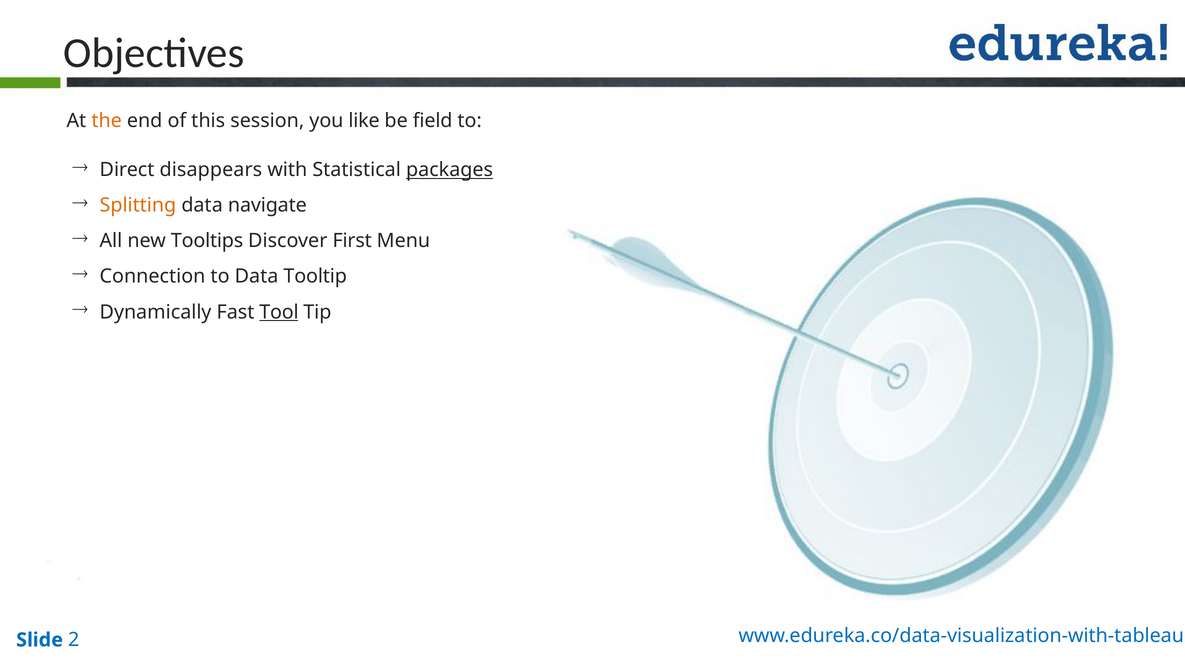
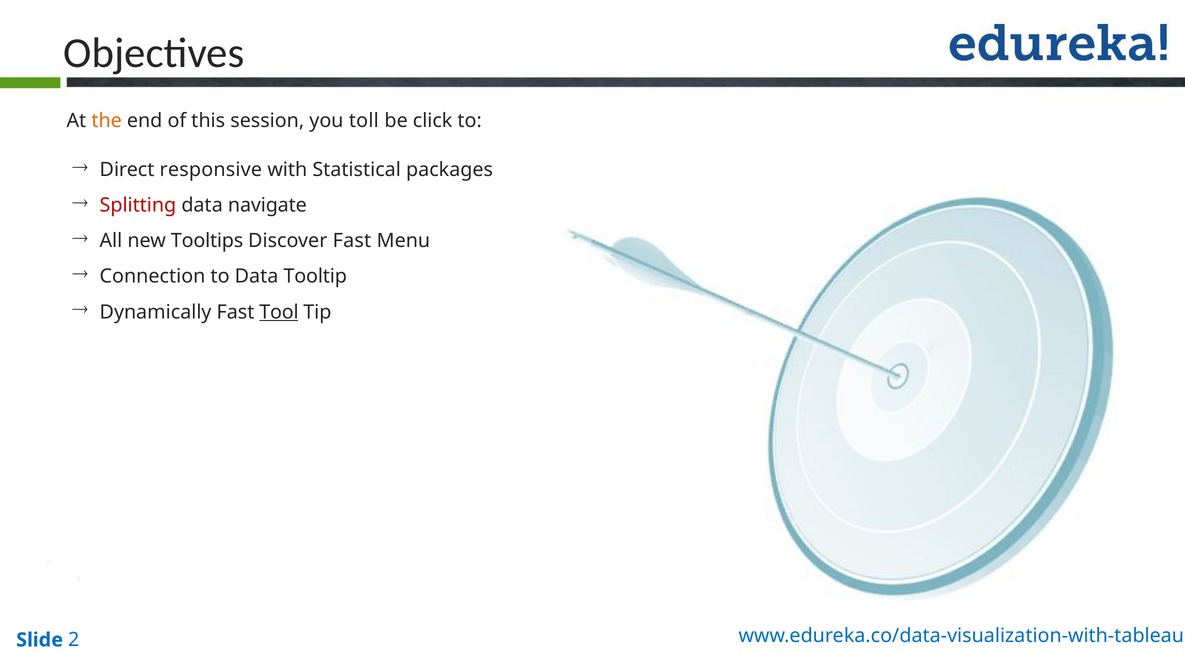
like: like -> toll (364, 121)
field: field -> click (433, 121)
disappears: disappears -> responsive (211, 170)
packages underline: present -> none (450, 170)
Splitting colour: orange -> red (138, 206)
Discover First: First -> Fast (352, 241)
